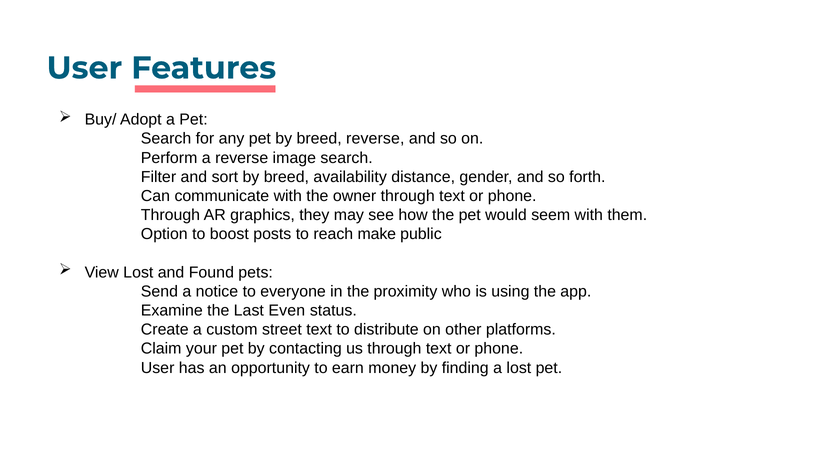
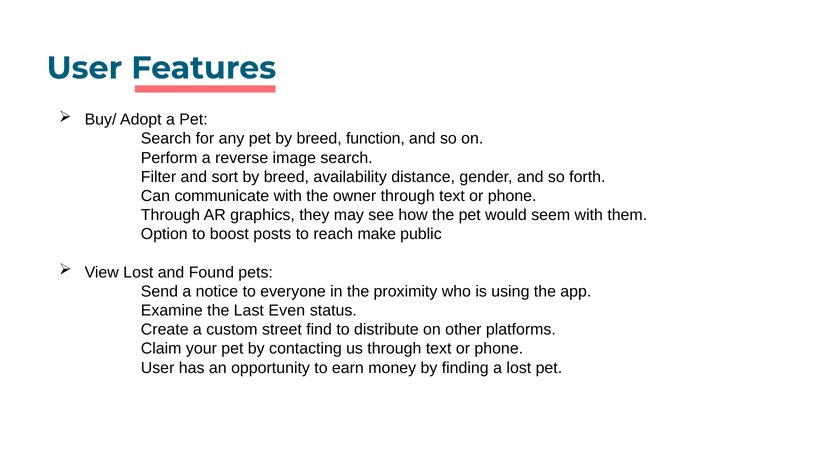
breed reverse: reverse -> function (375, 139)
street text: text -> find (319, 330)
